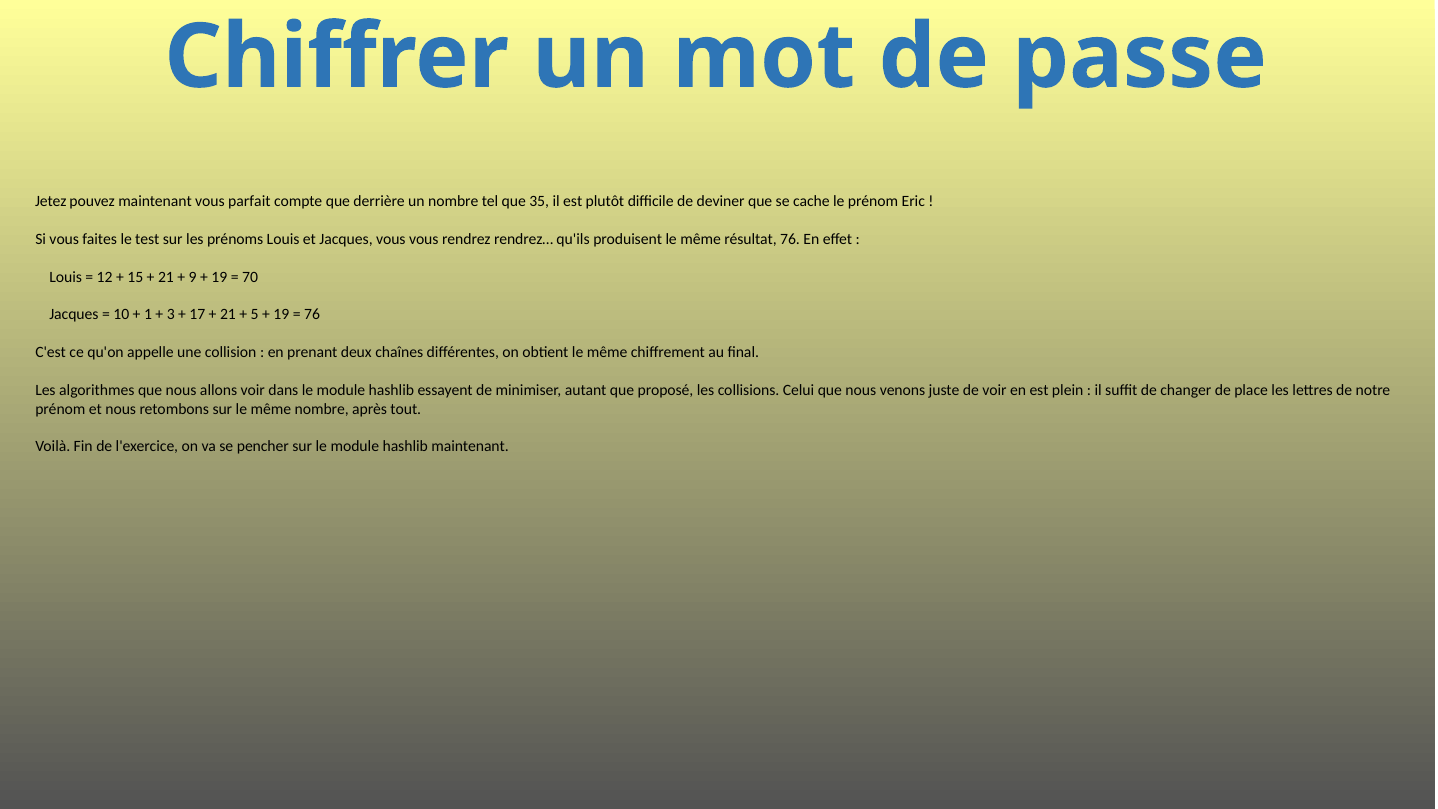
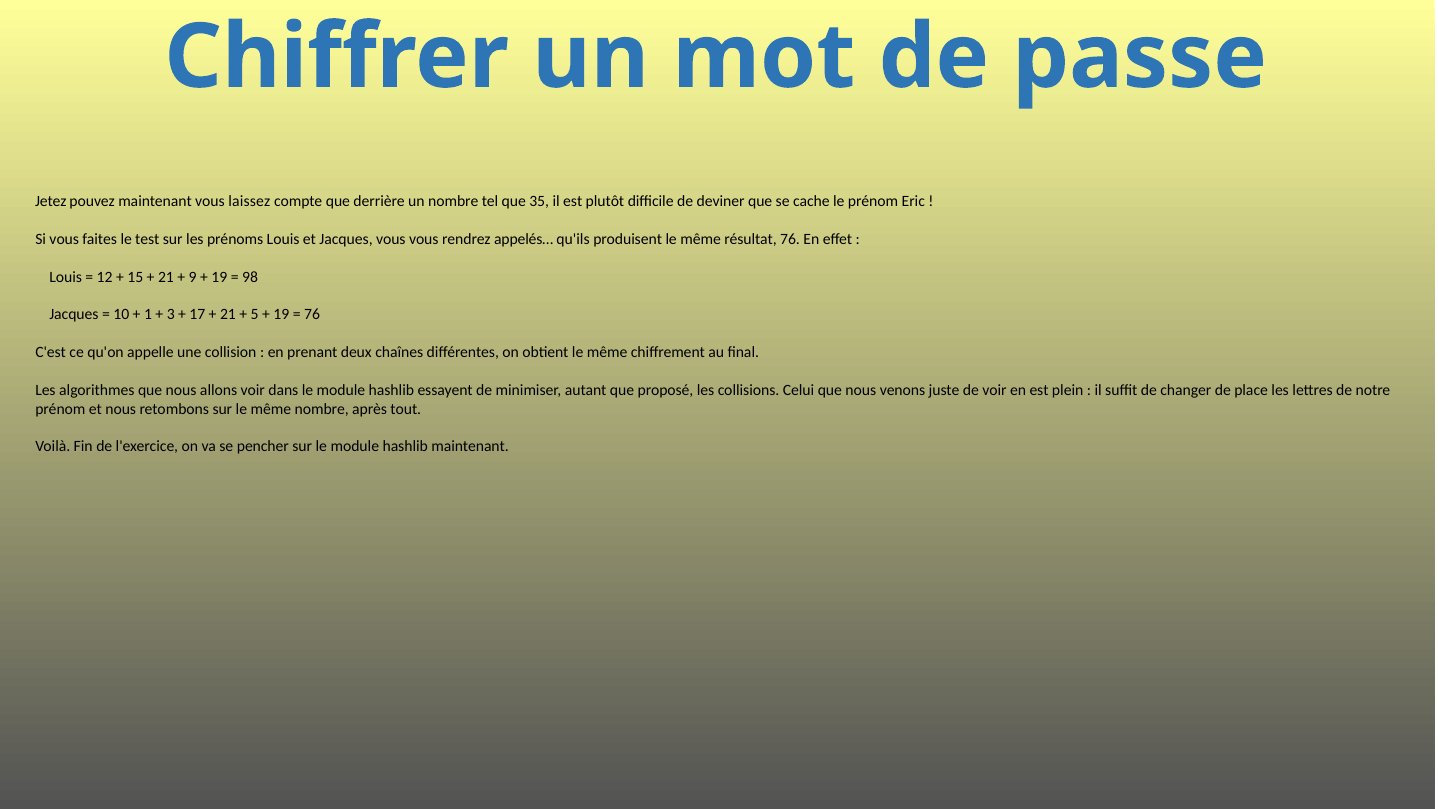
parfait: parfait -> laissez (249, 202)
rendrez…: rendrez… -> appelés… (524, 239)
70: 70 -> 98 (250, 277)
